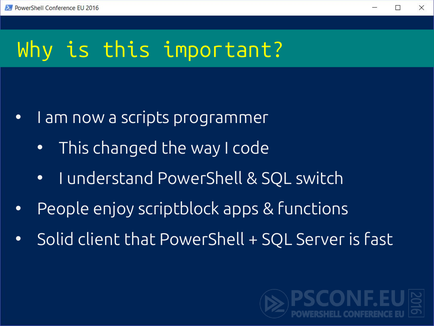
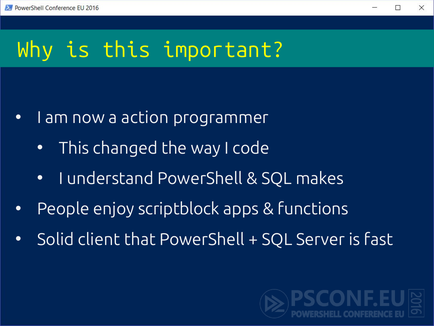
scripts: scripts -> action (145, 118)
switch: switch -> makes (320, 178)
